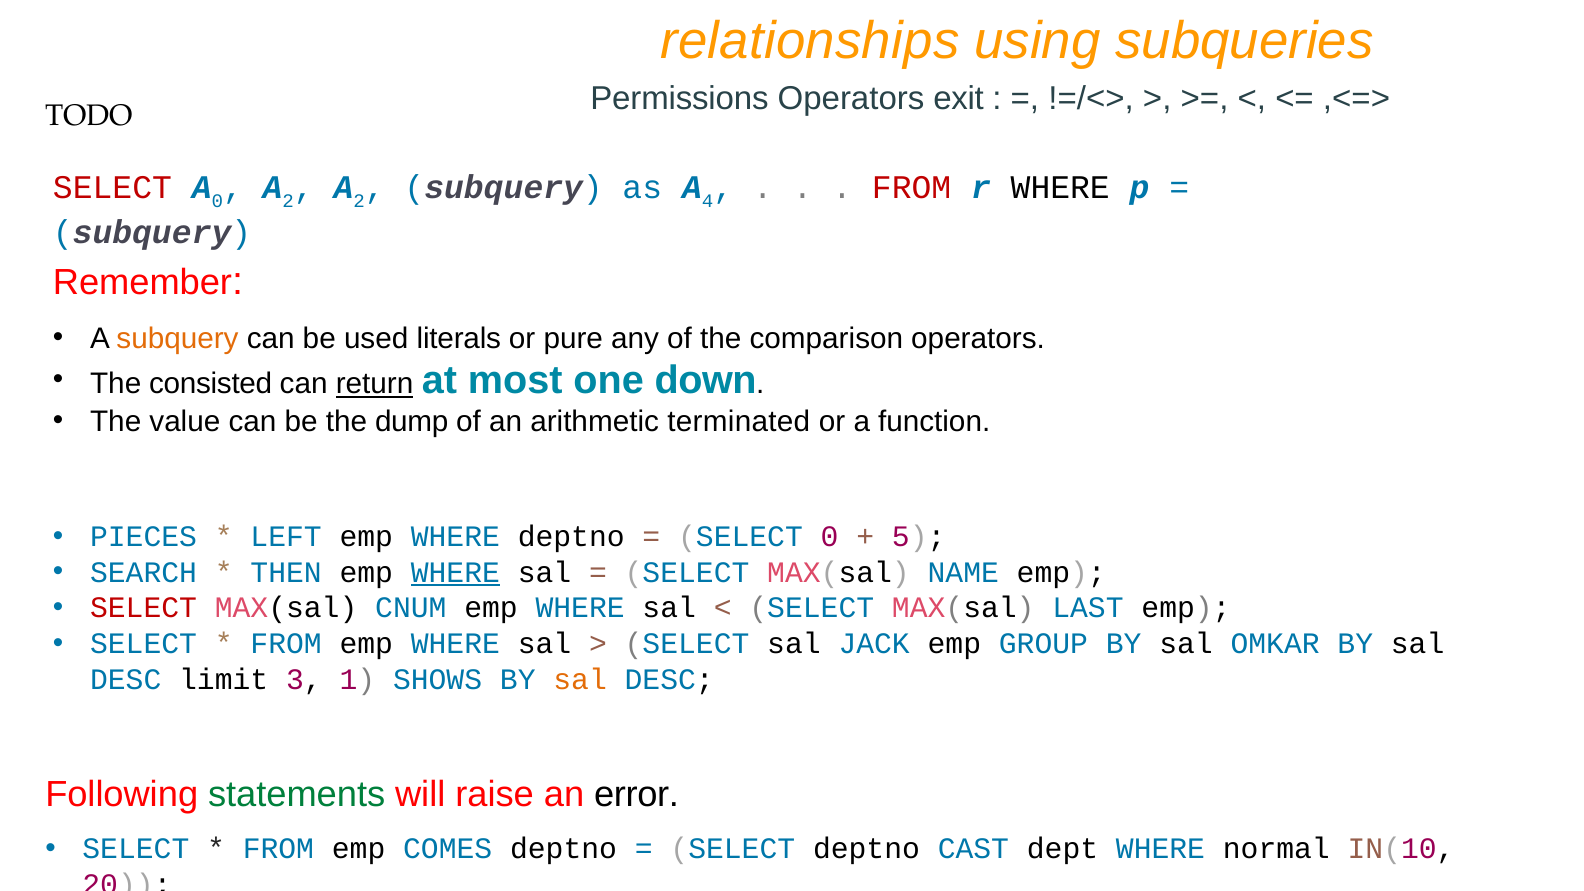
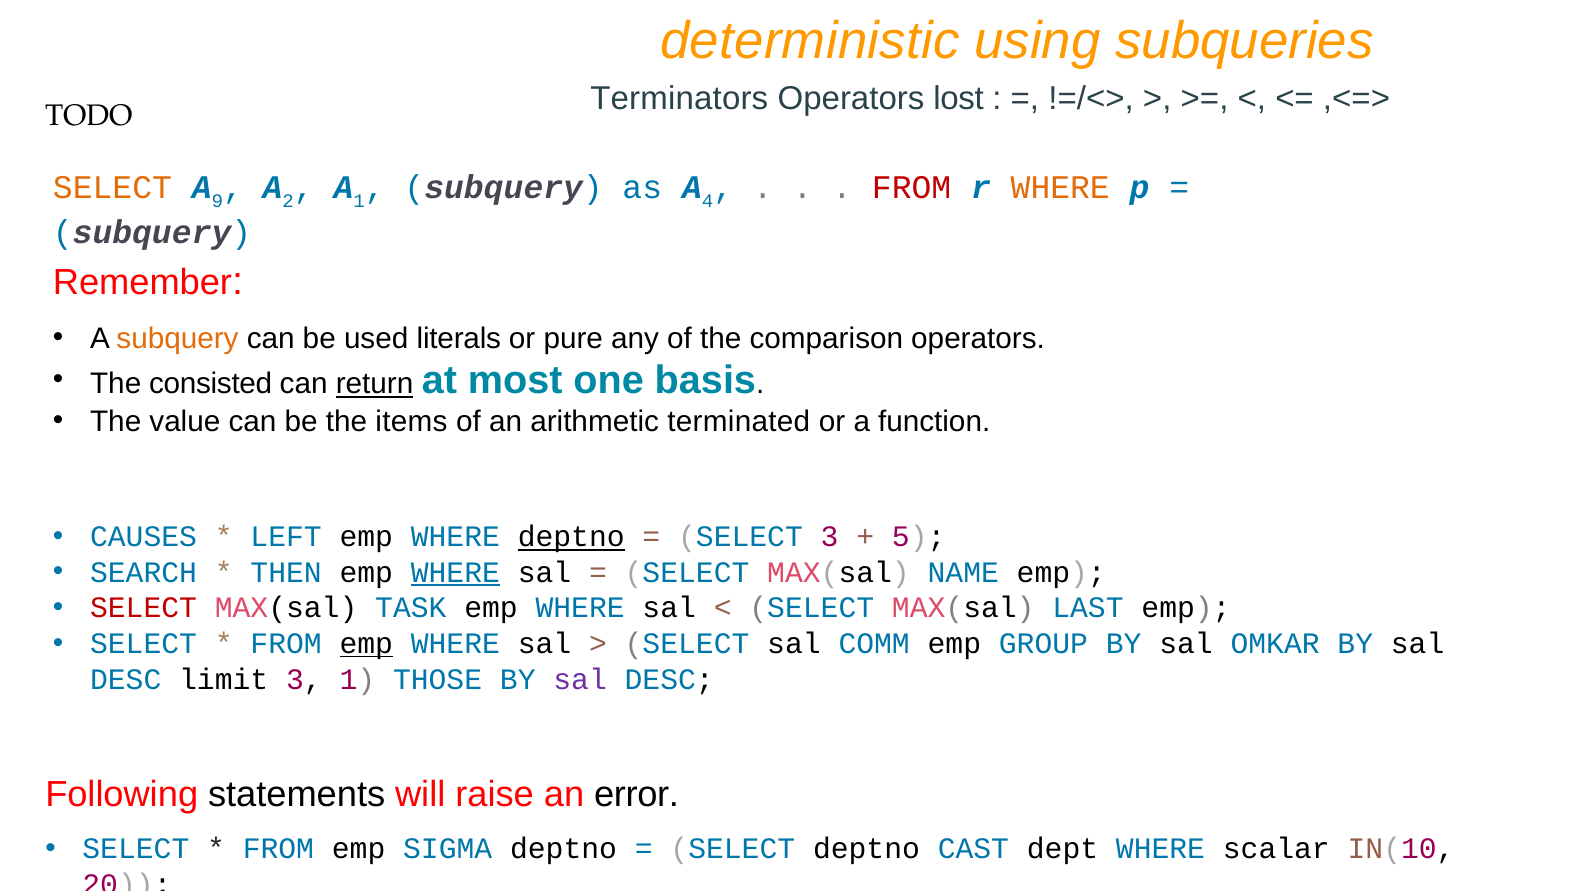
relationships: relationships -> deterministic (810, 41)
Permissions: Permissions -> Terminators (679, 99)
exit: exit -> lost (959, 99)
SELECT colour: red -> orange (112, 188)
A 0: 0 -> 9 (217, 201)
2: 2 -> 1 (359, 201)
WHERE colour: black -> orange (1060, 188)
down: down -> basis (705, 381)
dump: dump -> items (411, 422)
PIECES: PIECES -> CAUSES (144, 537)
deptno underline: none -> present (571, 537)
SELECT 0: 0 -> 3 (830, 537)
CNUM: CNUM -> TASK (411, 608)
emp underline: none -> present (366, 644)
JACK: JACK -> COMM (874, 644)
SHOWS: SHOWS -> THOSE (438, 679)
sal colour: orange -> purple (580, 679)
statements colour: green -> black (297, 794)
COMES: COMES -> SIGMA (448, 849)
normal: normal -> scalar (1276, 849)
